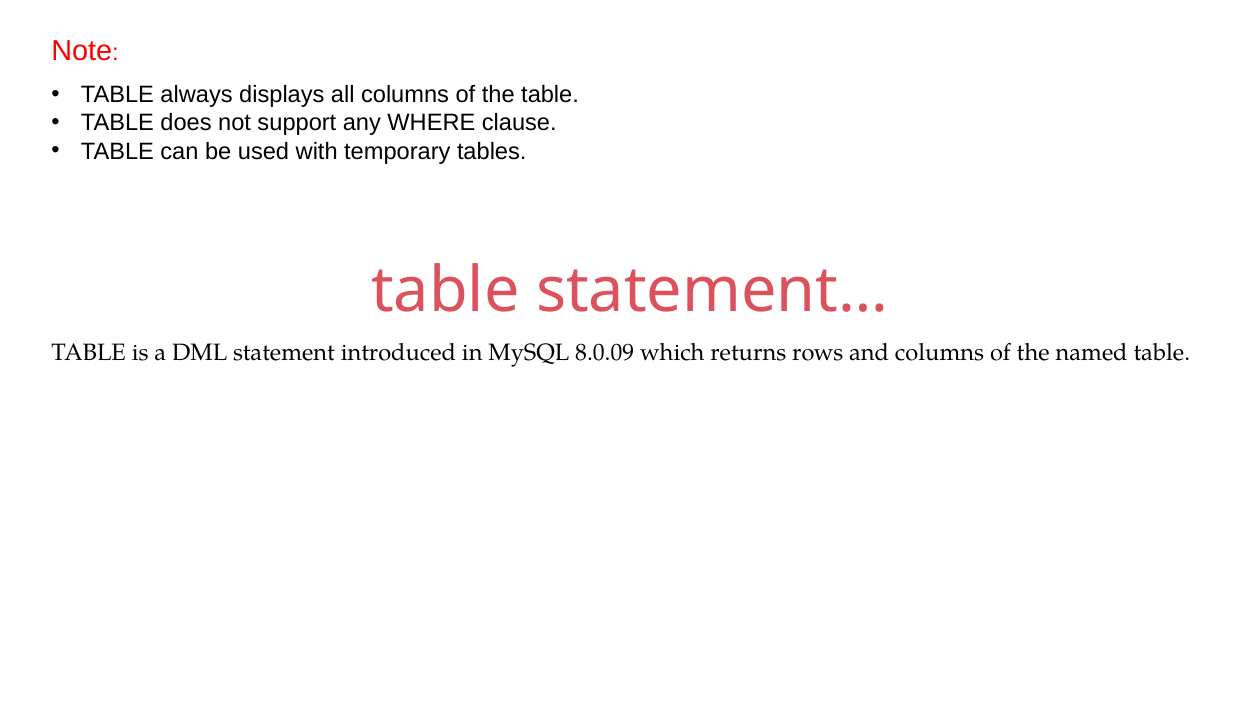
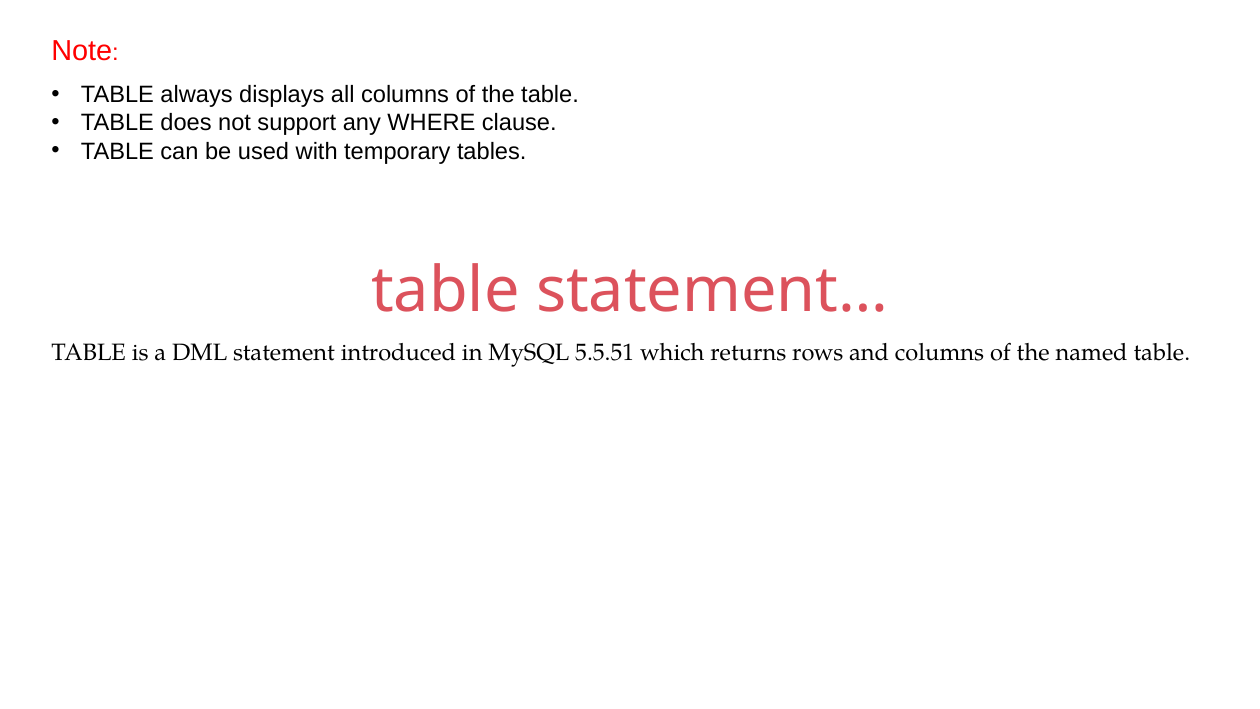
8.0.09: 8.0.09 -> 5.5.51 (605, 352)
